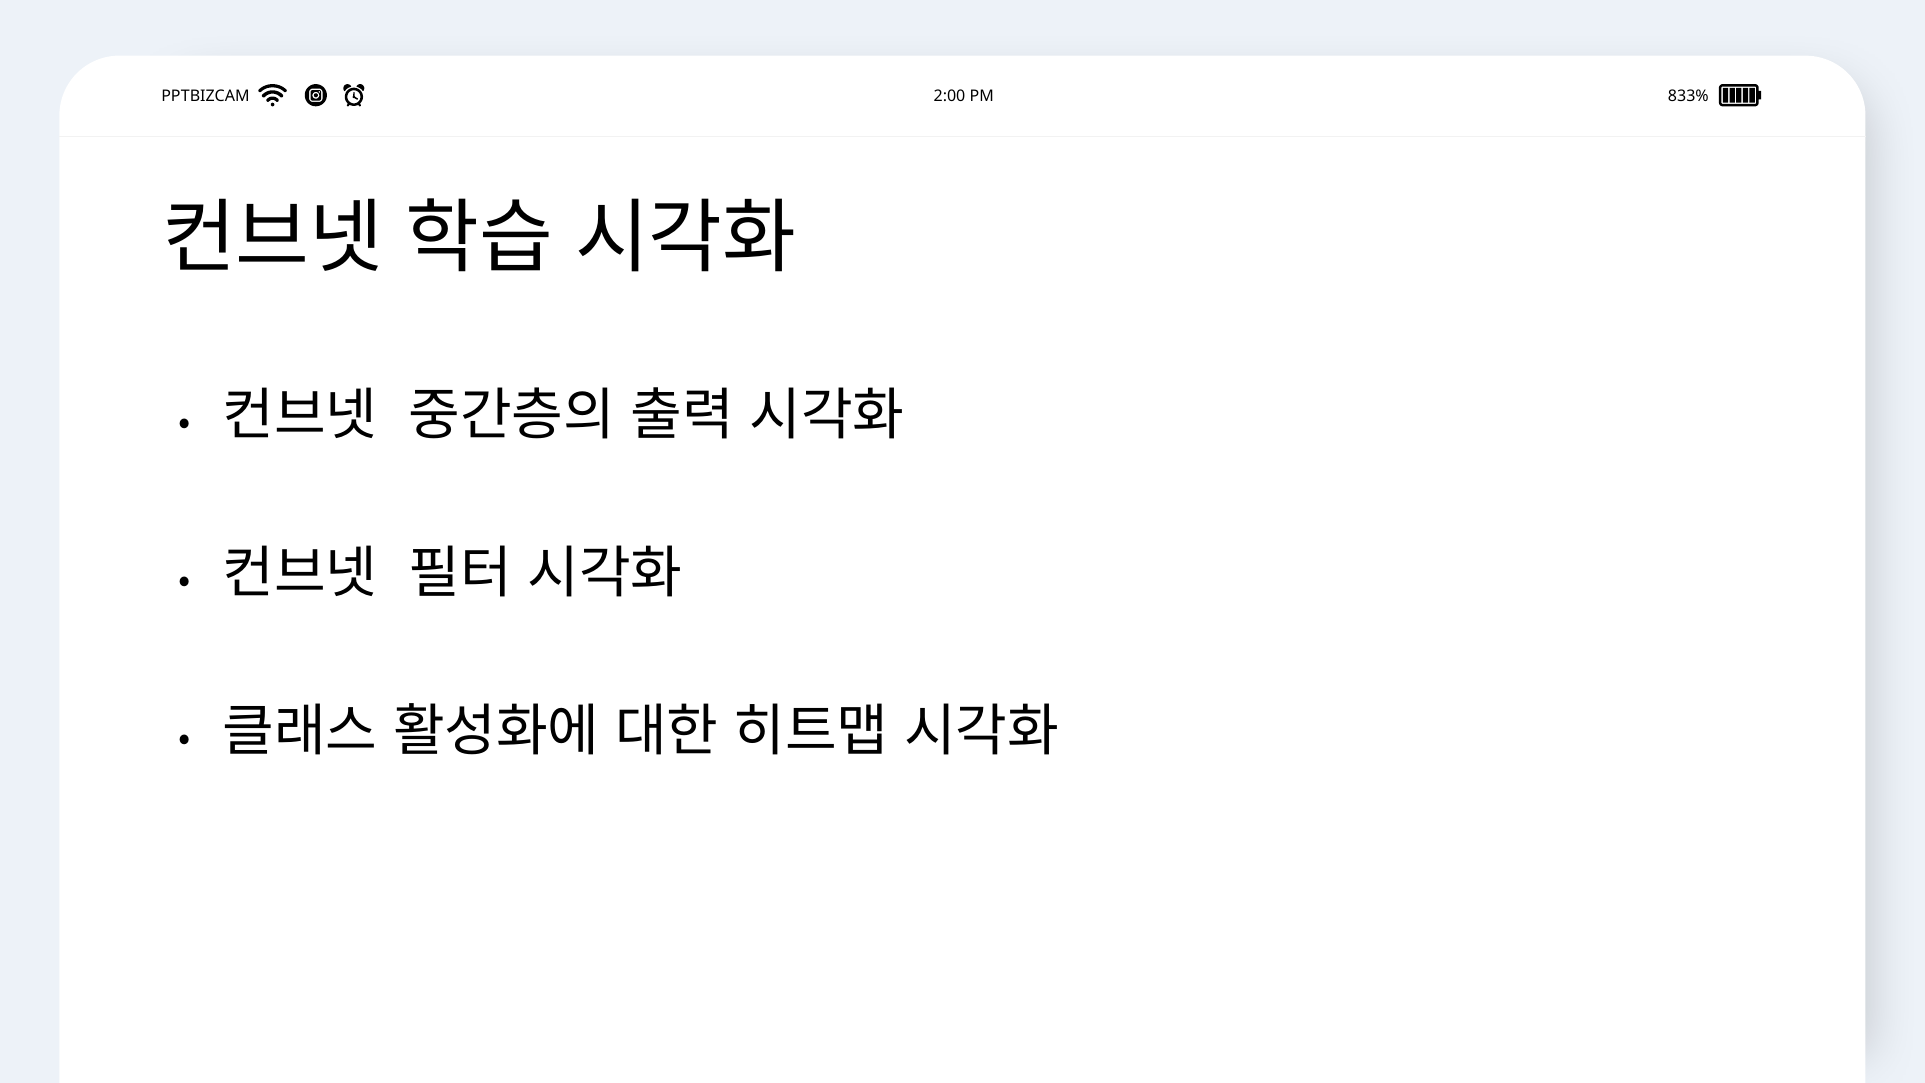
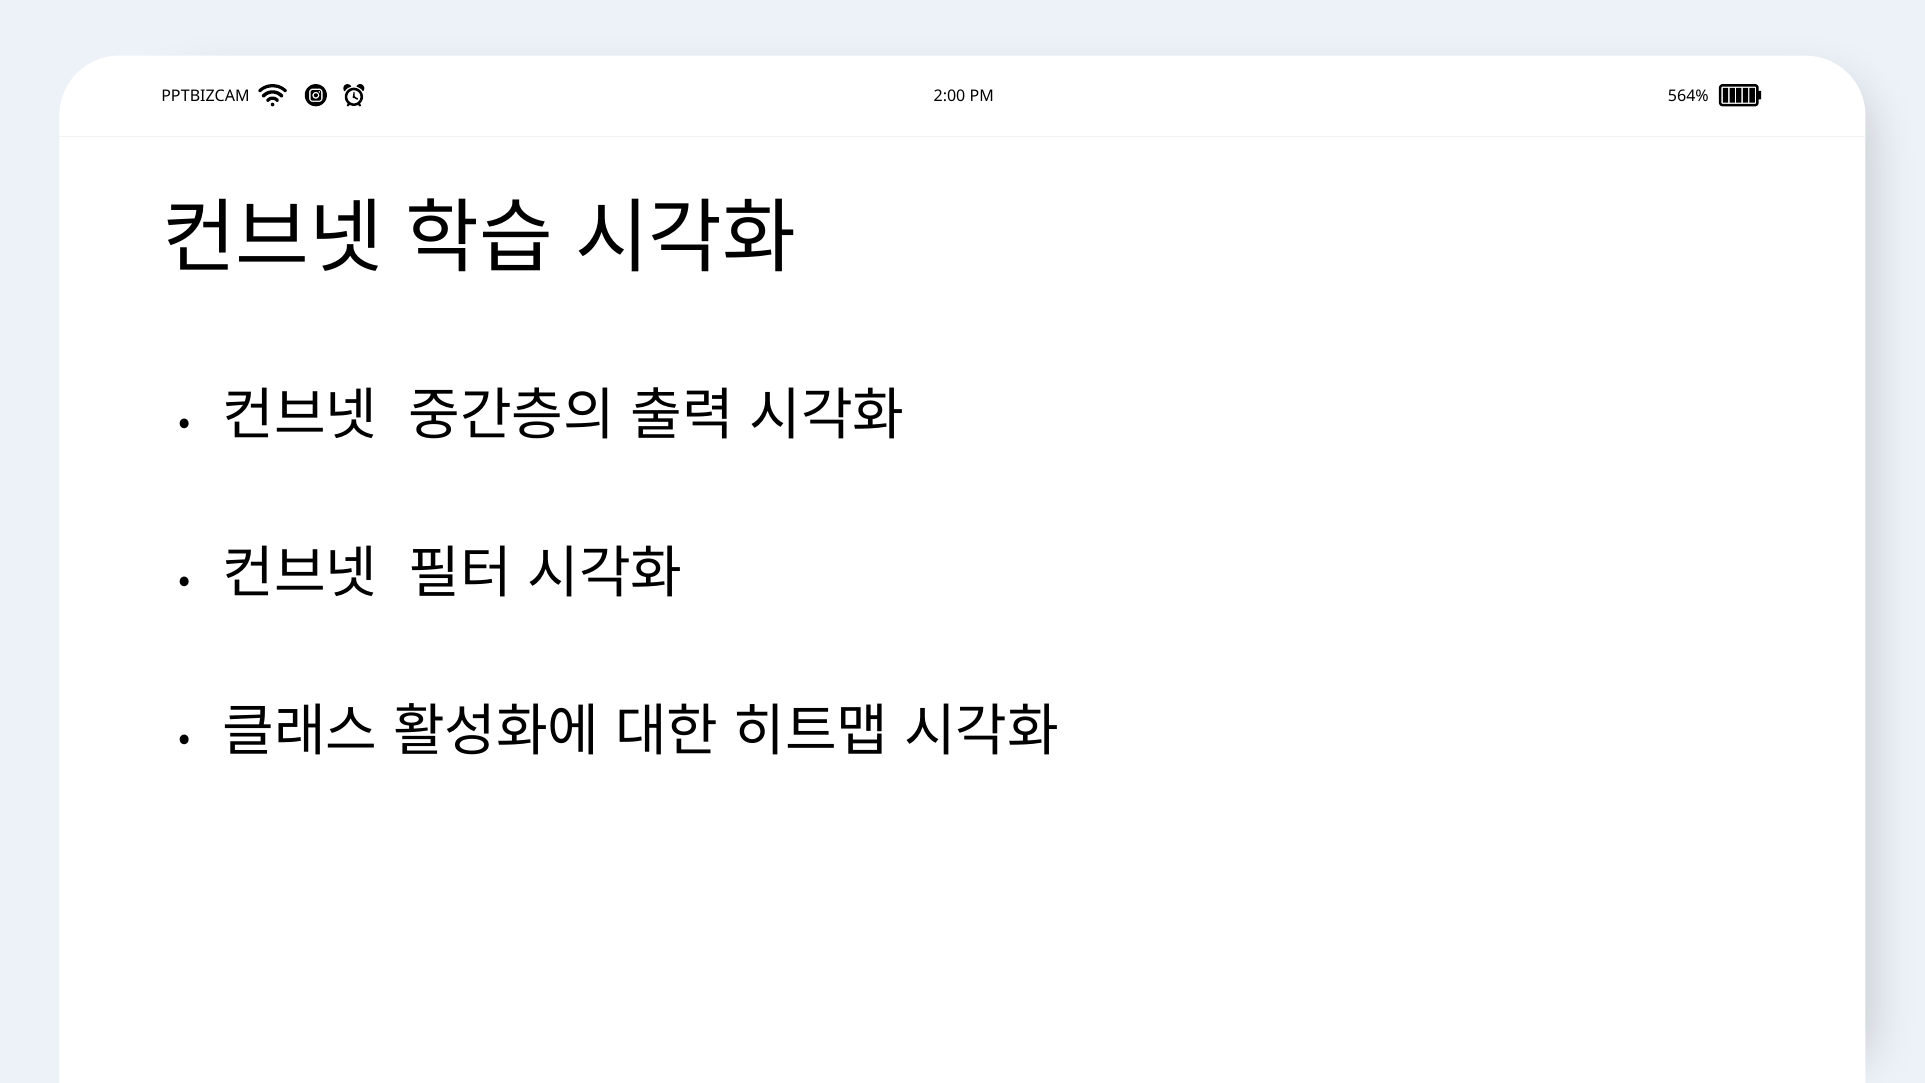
833%: 833% -> 564% (1688, 96)
